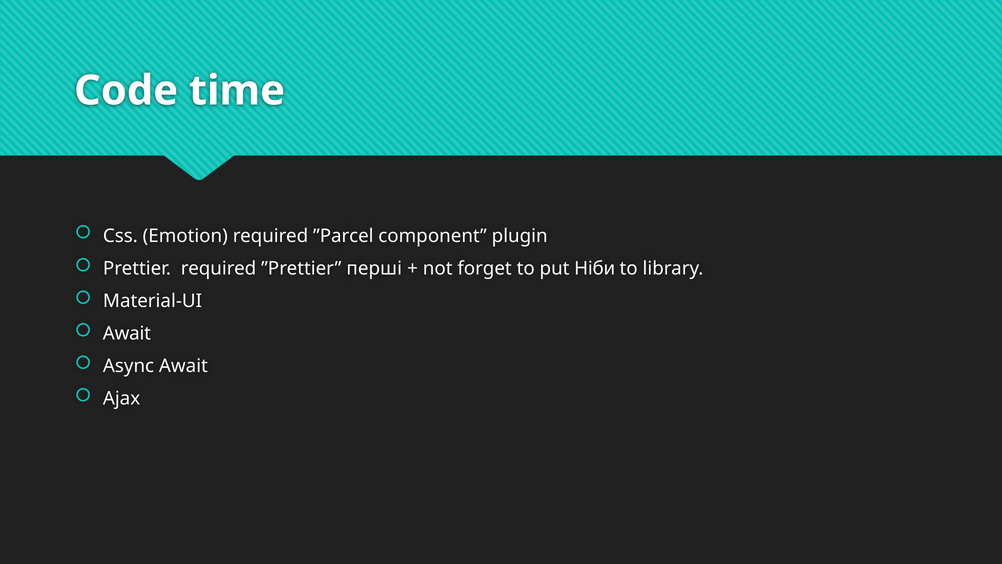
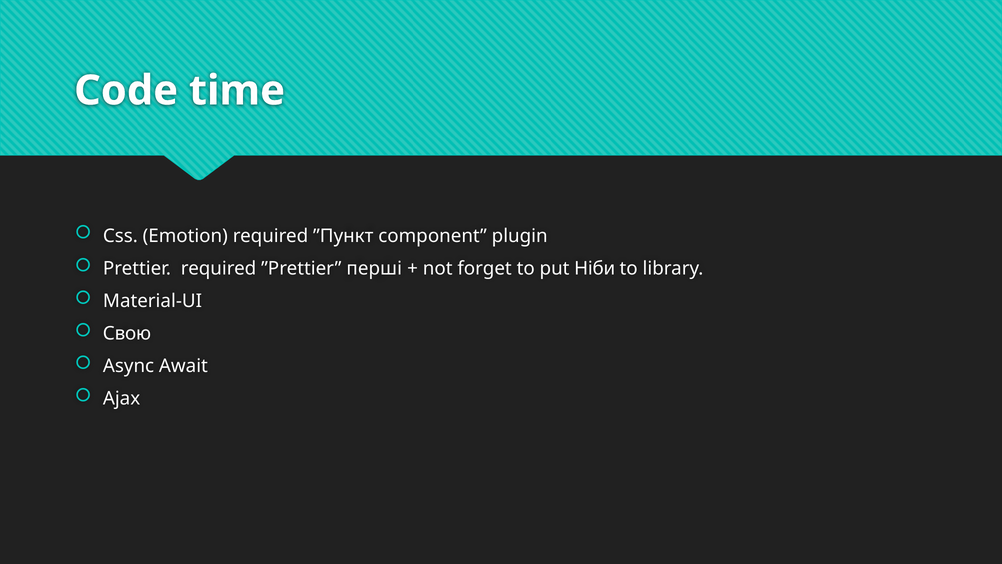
”Parcel: ”Parcel -> ”Пункт (343, 236)
Await: Await -> Свою (127, 333)
